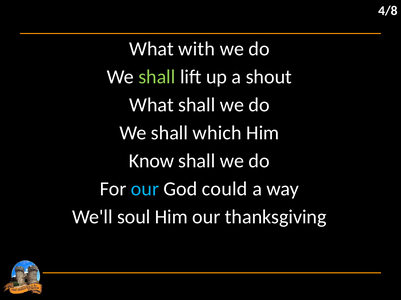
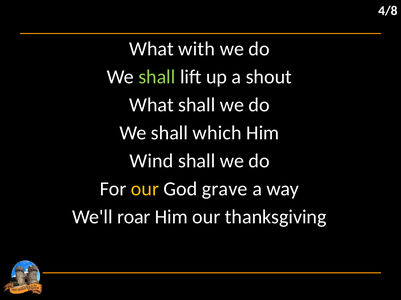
Know: Know -> Wind (151, 161)
our colour: light blue -> yellow (145, 189)
could: could -> grave (225, 189)
soul: soul -> roar (134, 217)
